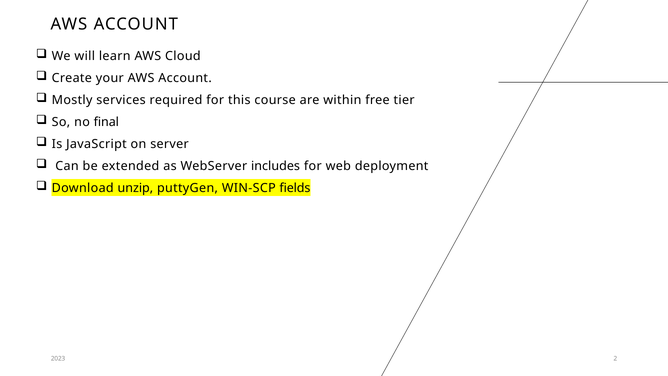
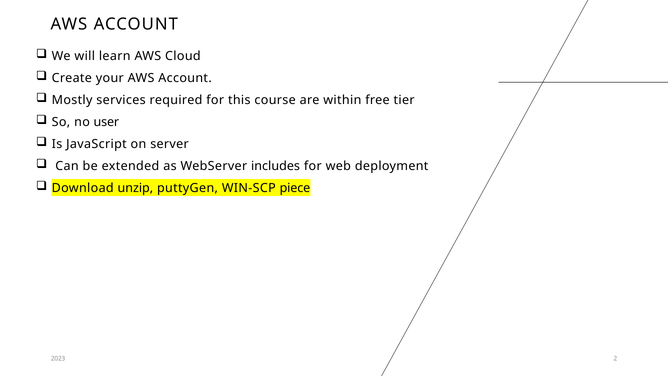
final: final -> user (106, 122)
fields: fields -> piece (295, 188)
